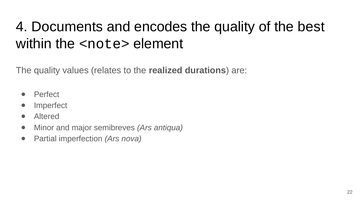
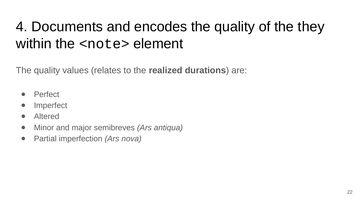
best: best -> they (311, 27)
